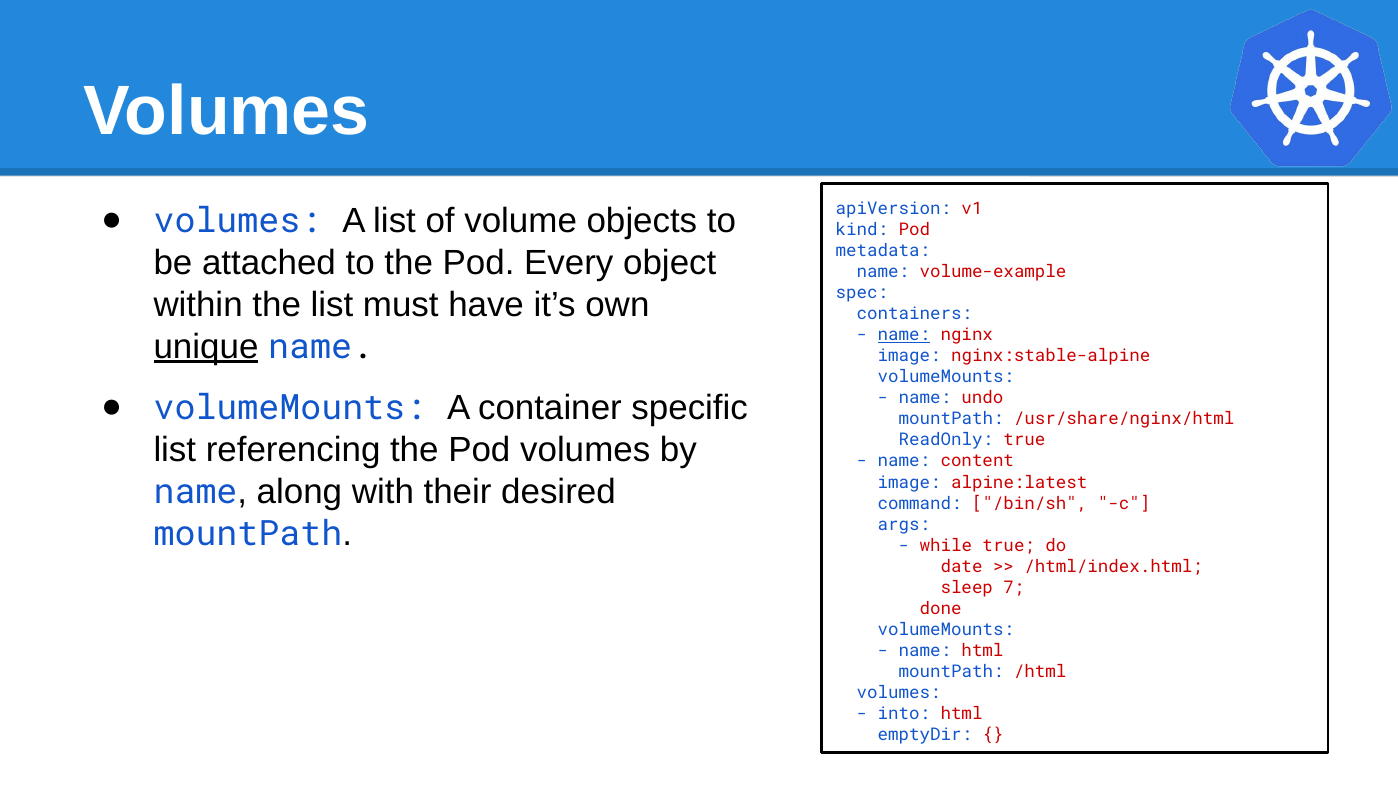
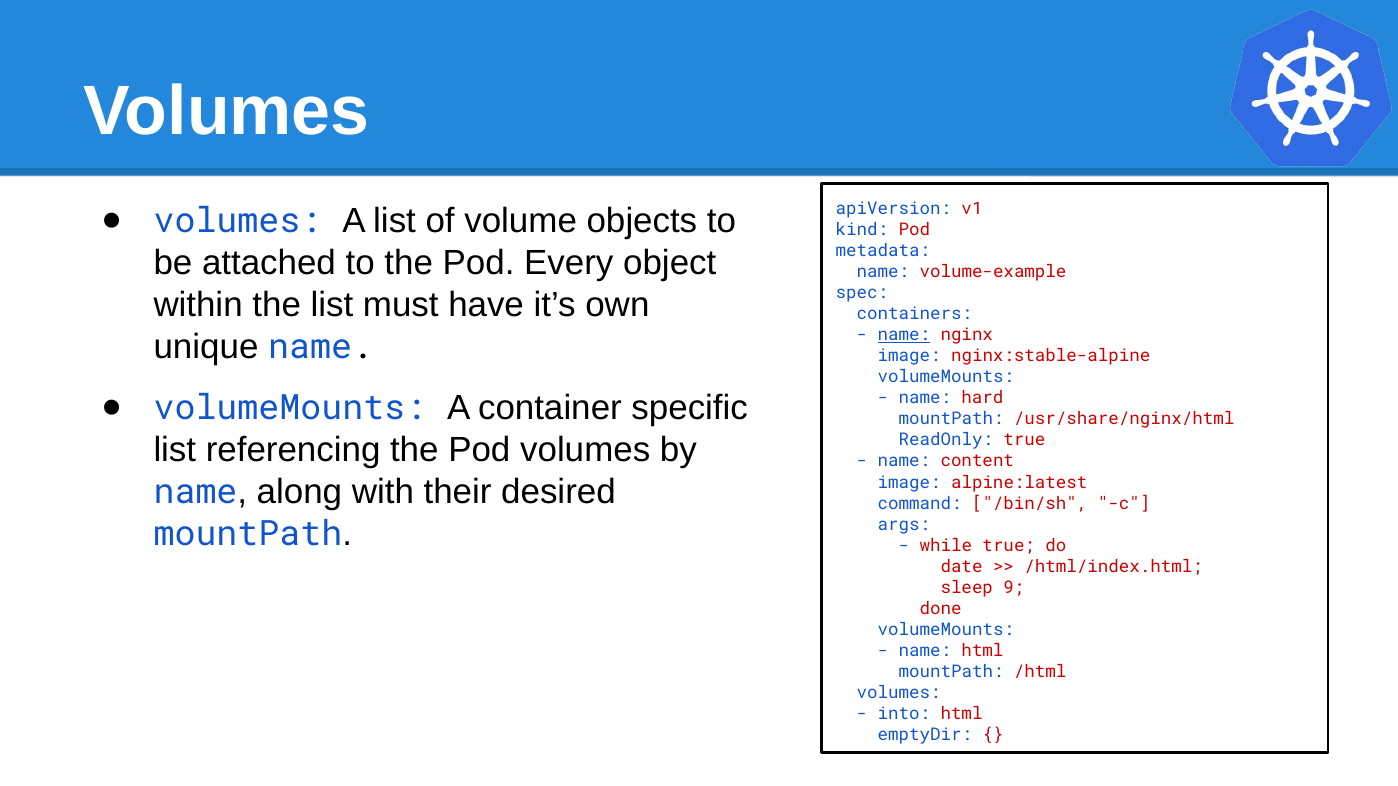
unique underline: present -> none (206, 347)
undo: undo -> hard (982, 398)
7: 7 -> 9 (1014, 588)
